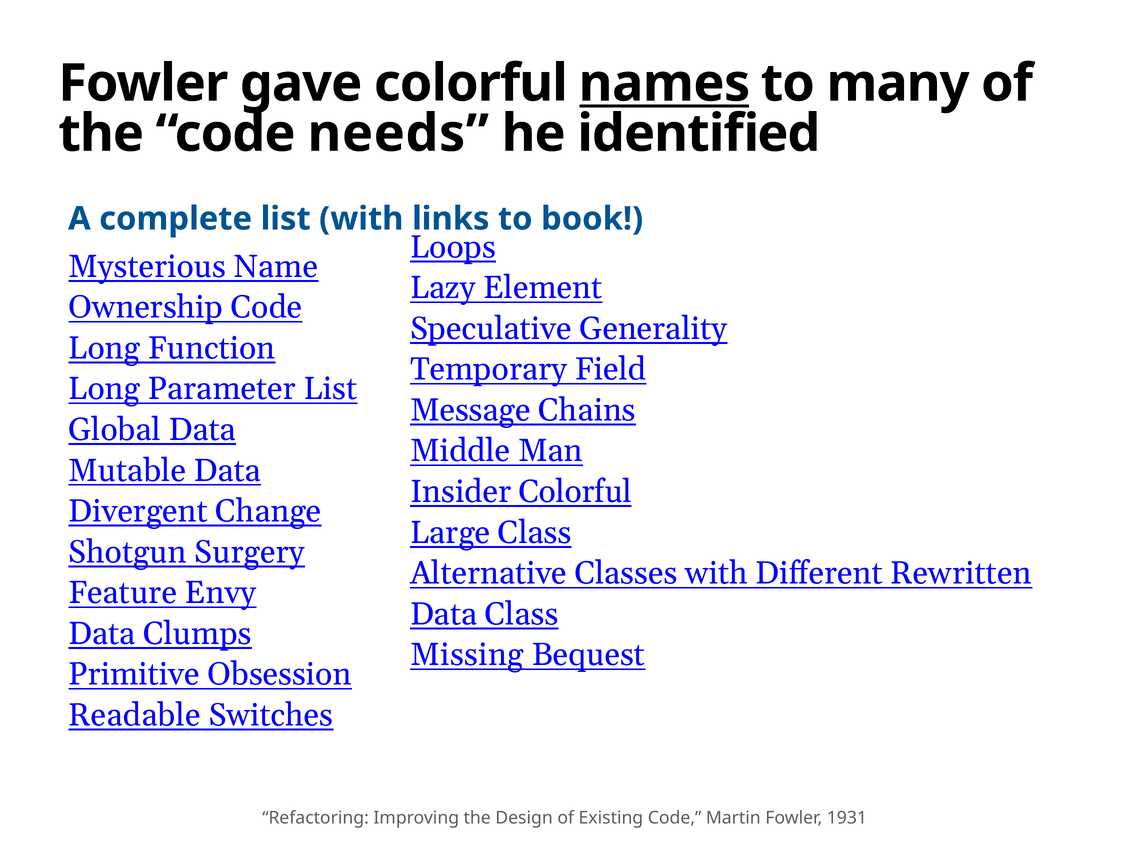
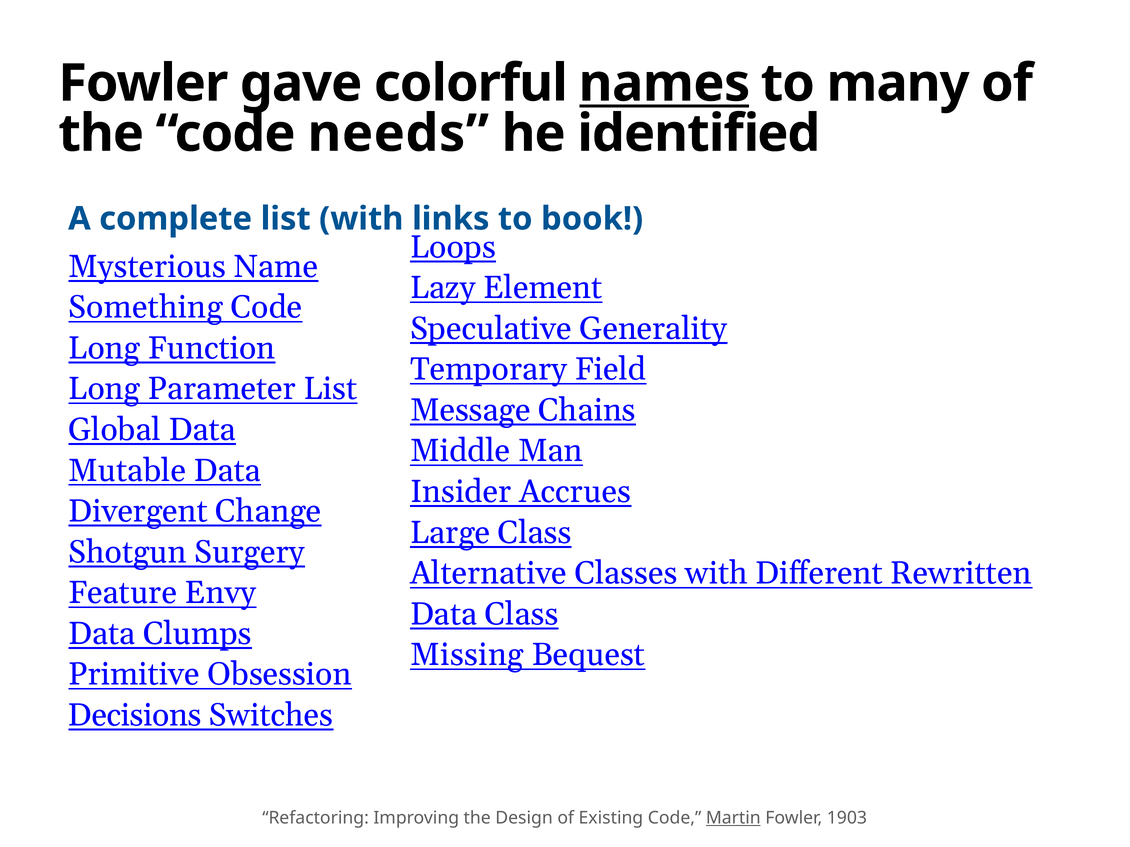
Ownership: Ownership -> Something (146, 308)
Insider Colorful: Colorful -> Accrues (575, 492)
Readable: Readable -> Decisions (135, 715)
Martin underline: none -> present (733, 818)
1931: 1931 -> 1903 (847, 818)
